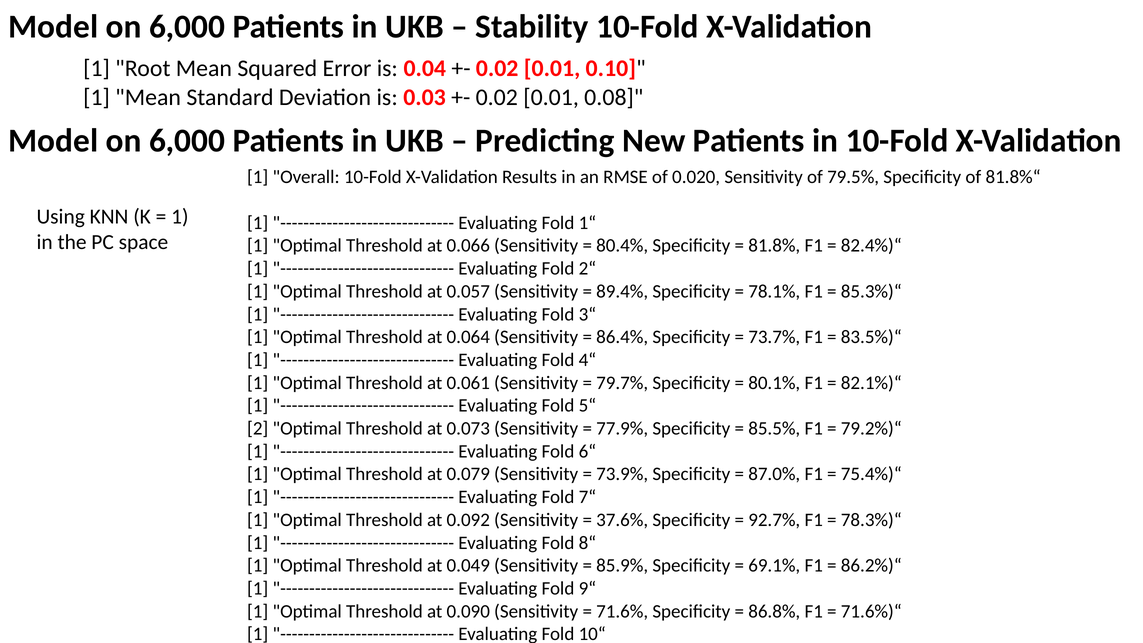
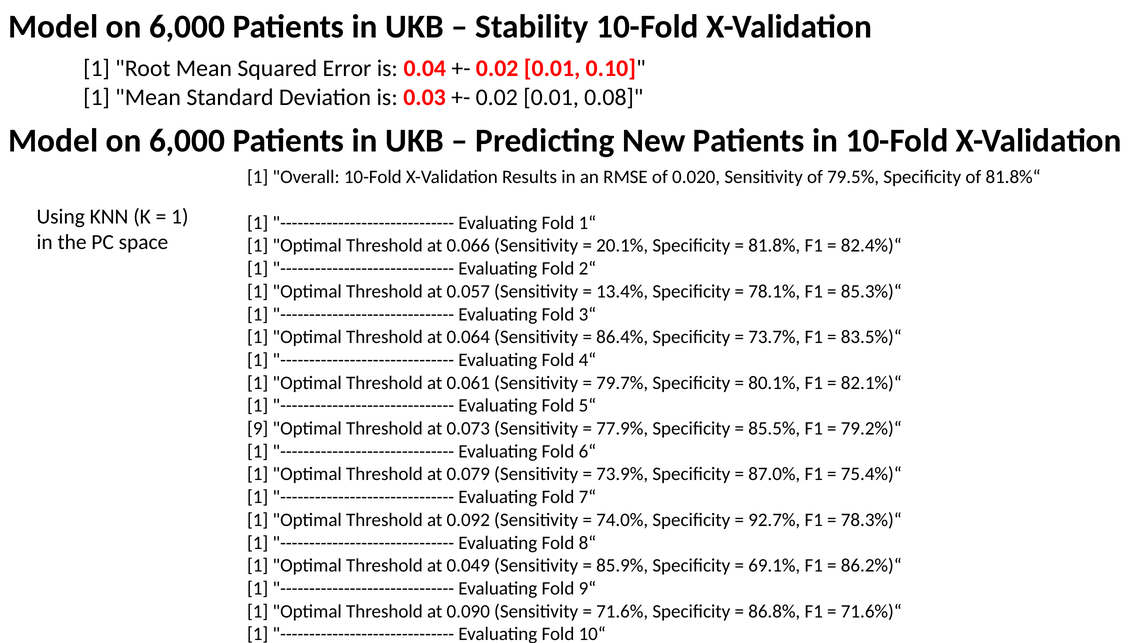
80.4%: 80.4% -> 20.1% (622, 246)
89.4%: 89.4% -> 13.4% (622, 291)
2: 2 -> 9 (258, 428)
37.6%: 37.6% -> 74.0% (622, 520)
